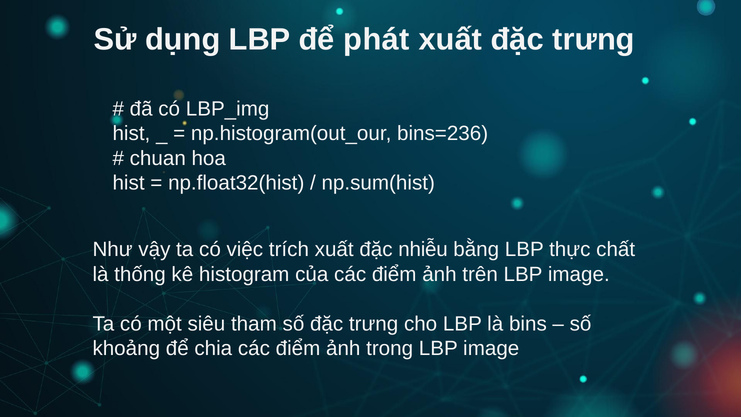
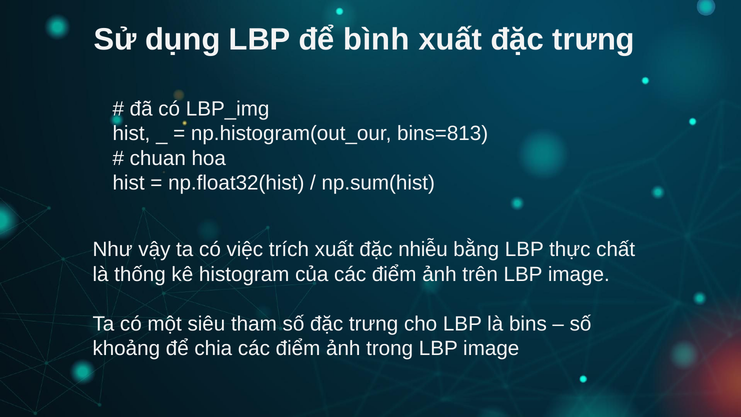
phát: phát -> bình (376, 40)
bins=236: bins=236 -> bins=813 (443, 133)
